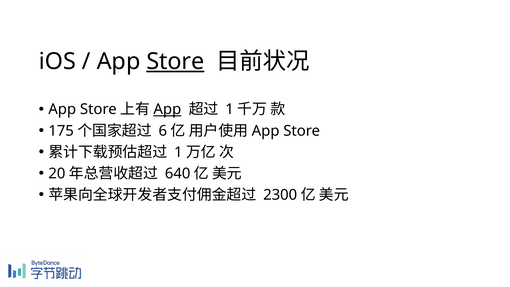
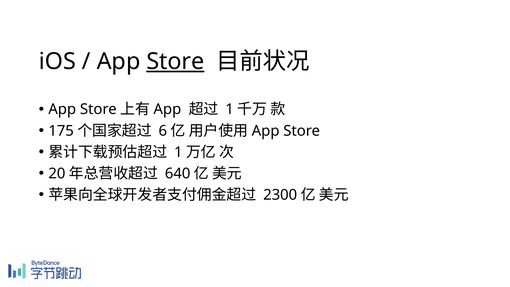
App underline: present -> none (167, 109)
